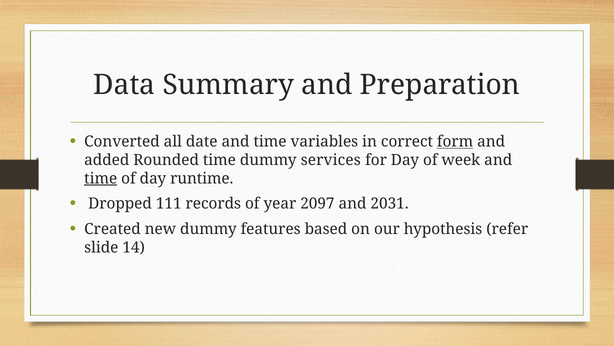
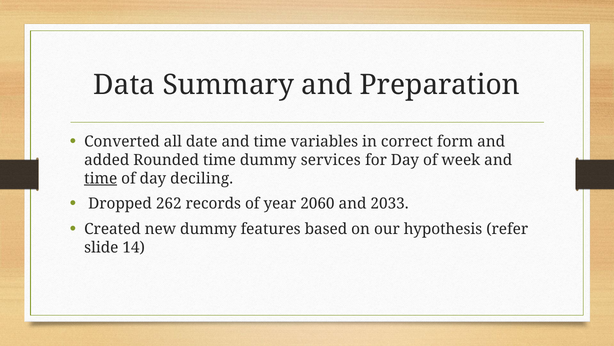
form underline: present -> none (455, 141)
runtime: runtime -> deciling (202, 178)
111: 111 -> 262 (169, 204)
2097: 2097 -> 2060 (317, 204)
2031: 2031 -> 2033 (390, 204)
